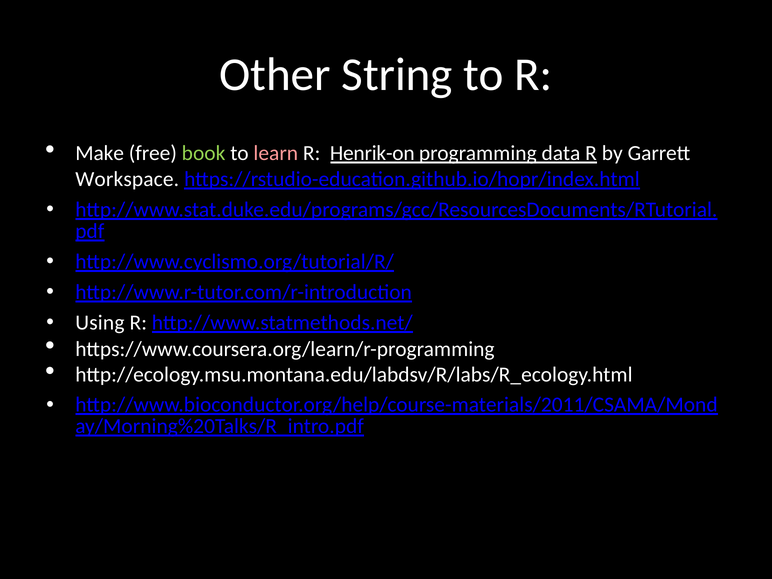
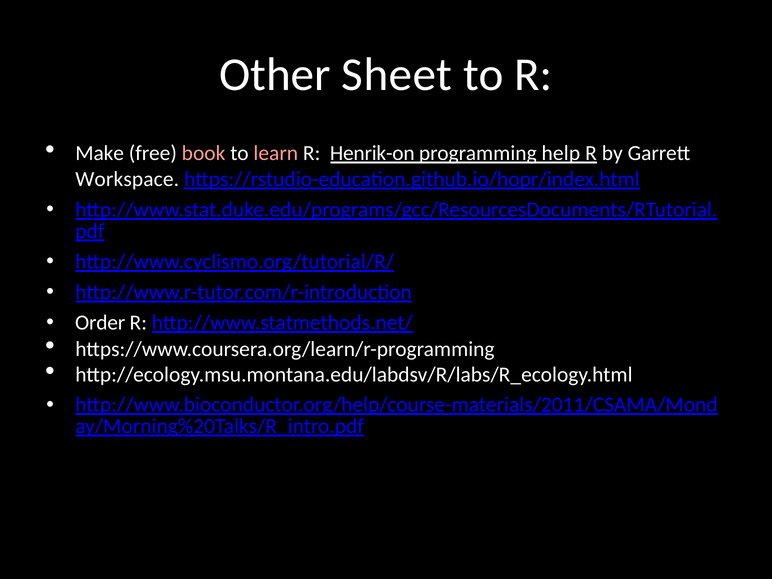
String: String -> Sheet (397, 75)
book colour: light green -> pink (204, 153)
data: data -> help (561, 153)
Using: Using -> Order (100, 323)
